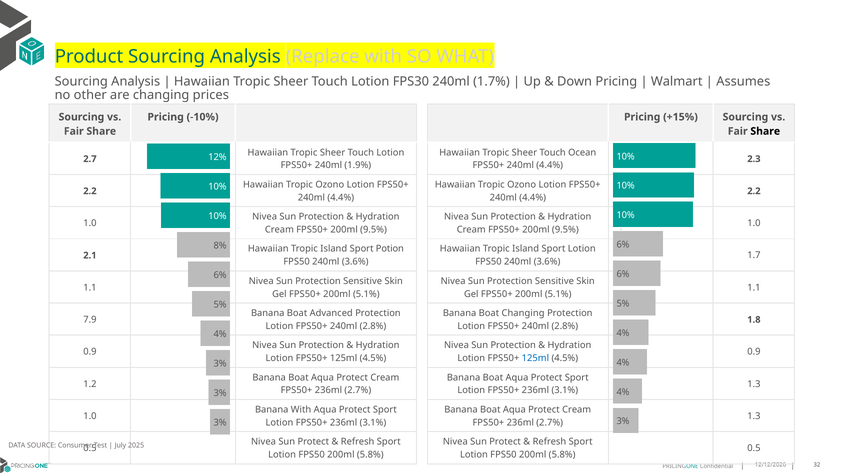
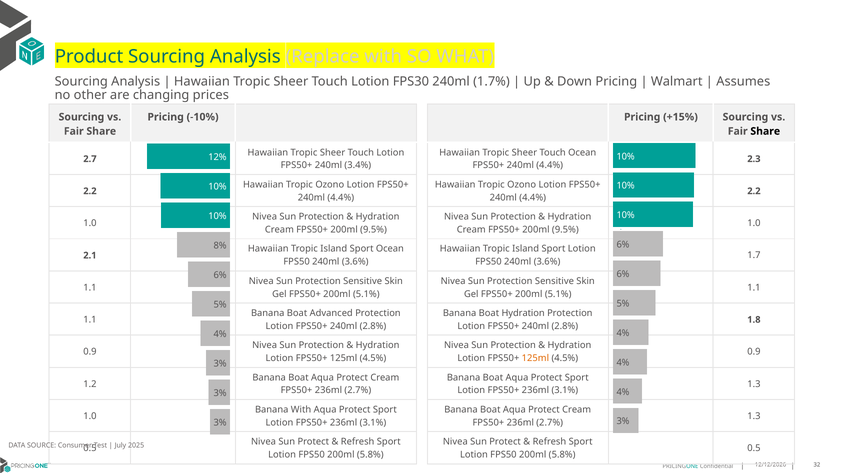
1.9%: 1.9% -> 3.4% (358, 165)
Sport Potion: Potion -> Ocean (390, 249)
Boat Changing: Changing -> Hydration (523, 313)
7.9: 7.9 -> 1.1 (90, 320)
125ml colour: blue -> orange (535, 358)
